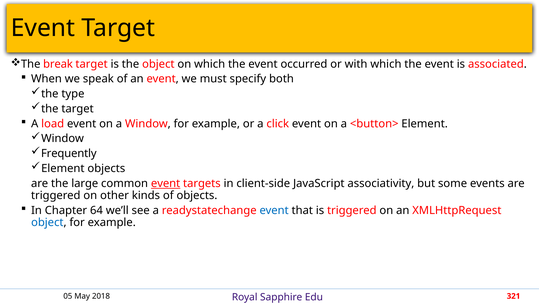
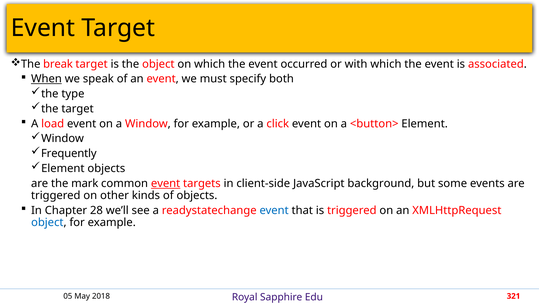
When underline: none -> present (46, 79)
large: large -> mark (85, 183)
associativity: associativity -> background (381, 183)
64: 64 -> 28 (96, 211)
